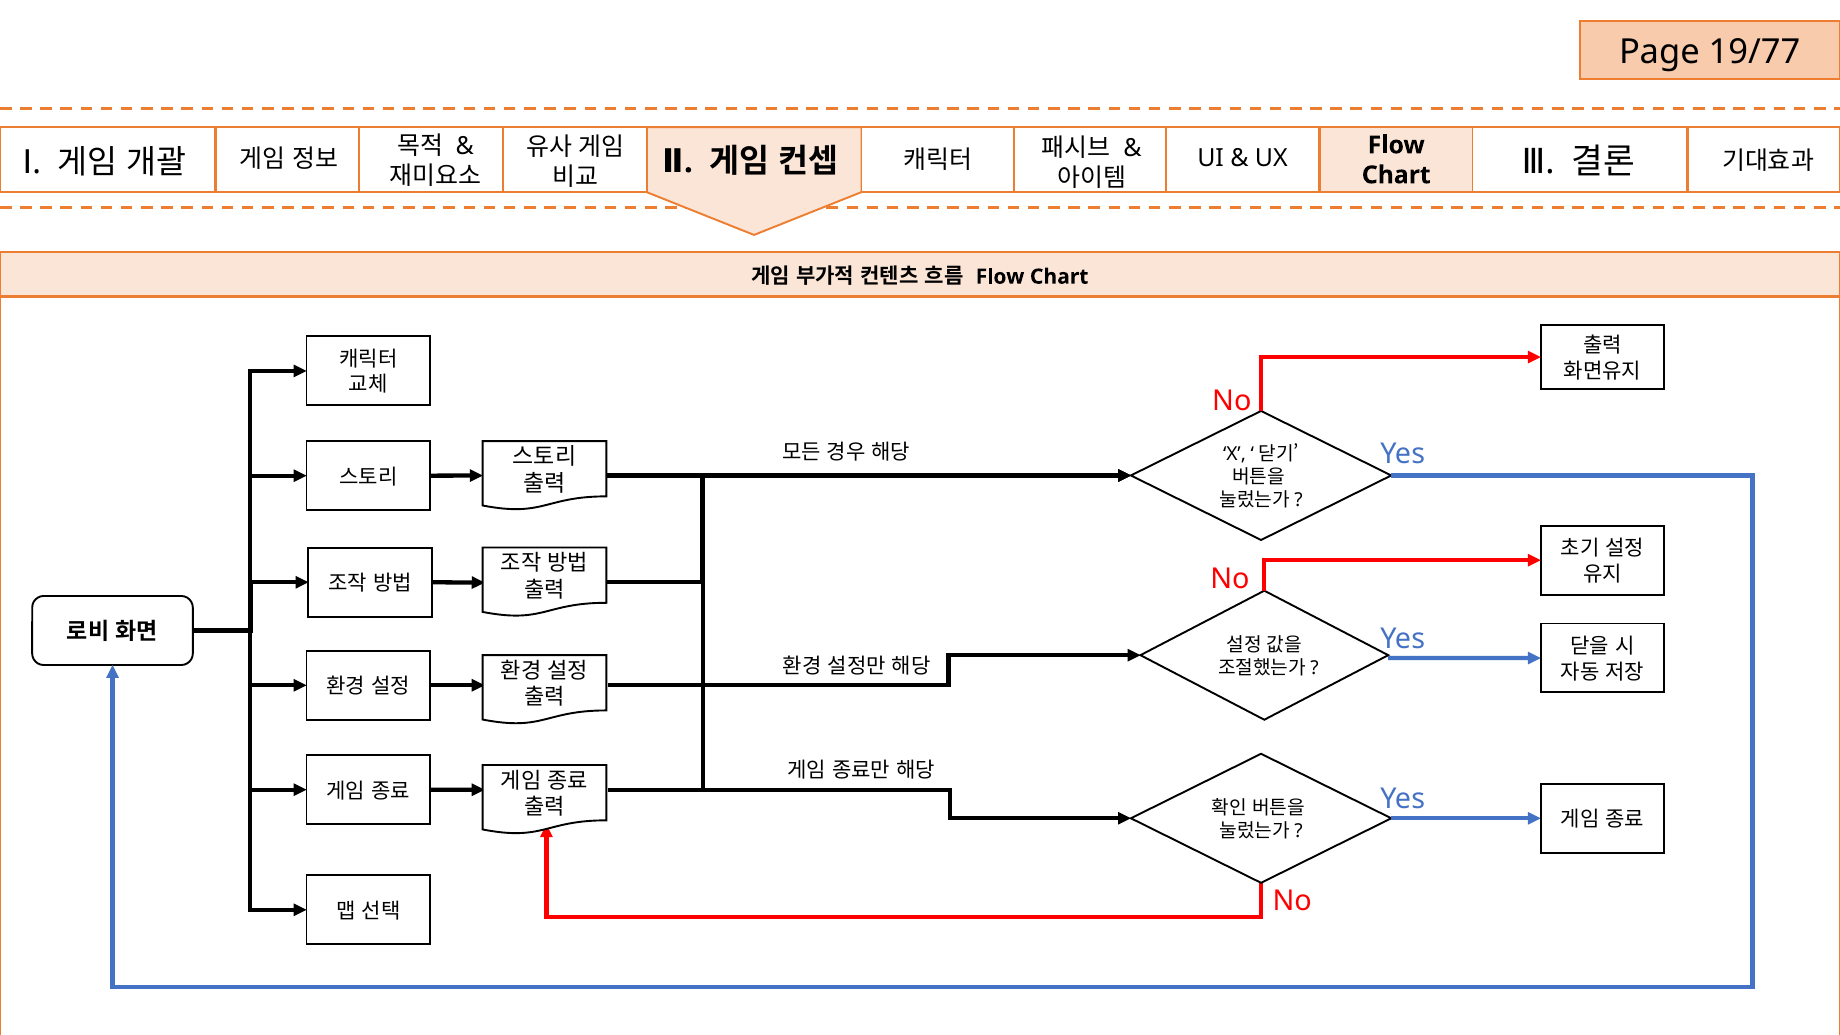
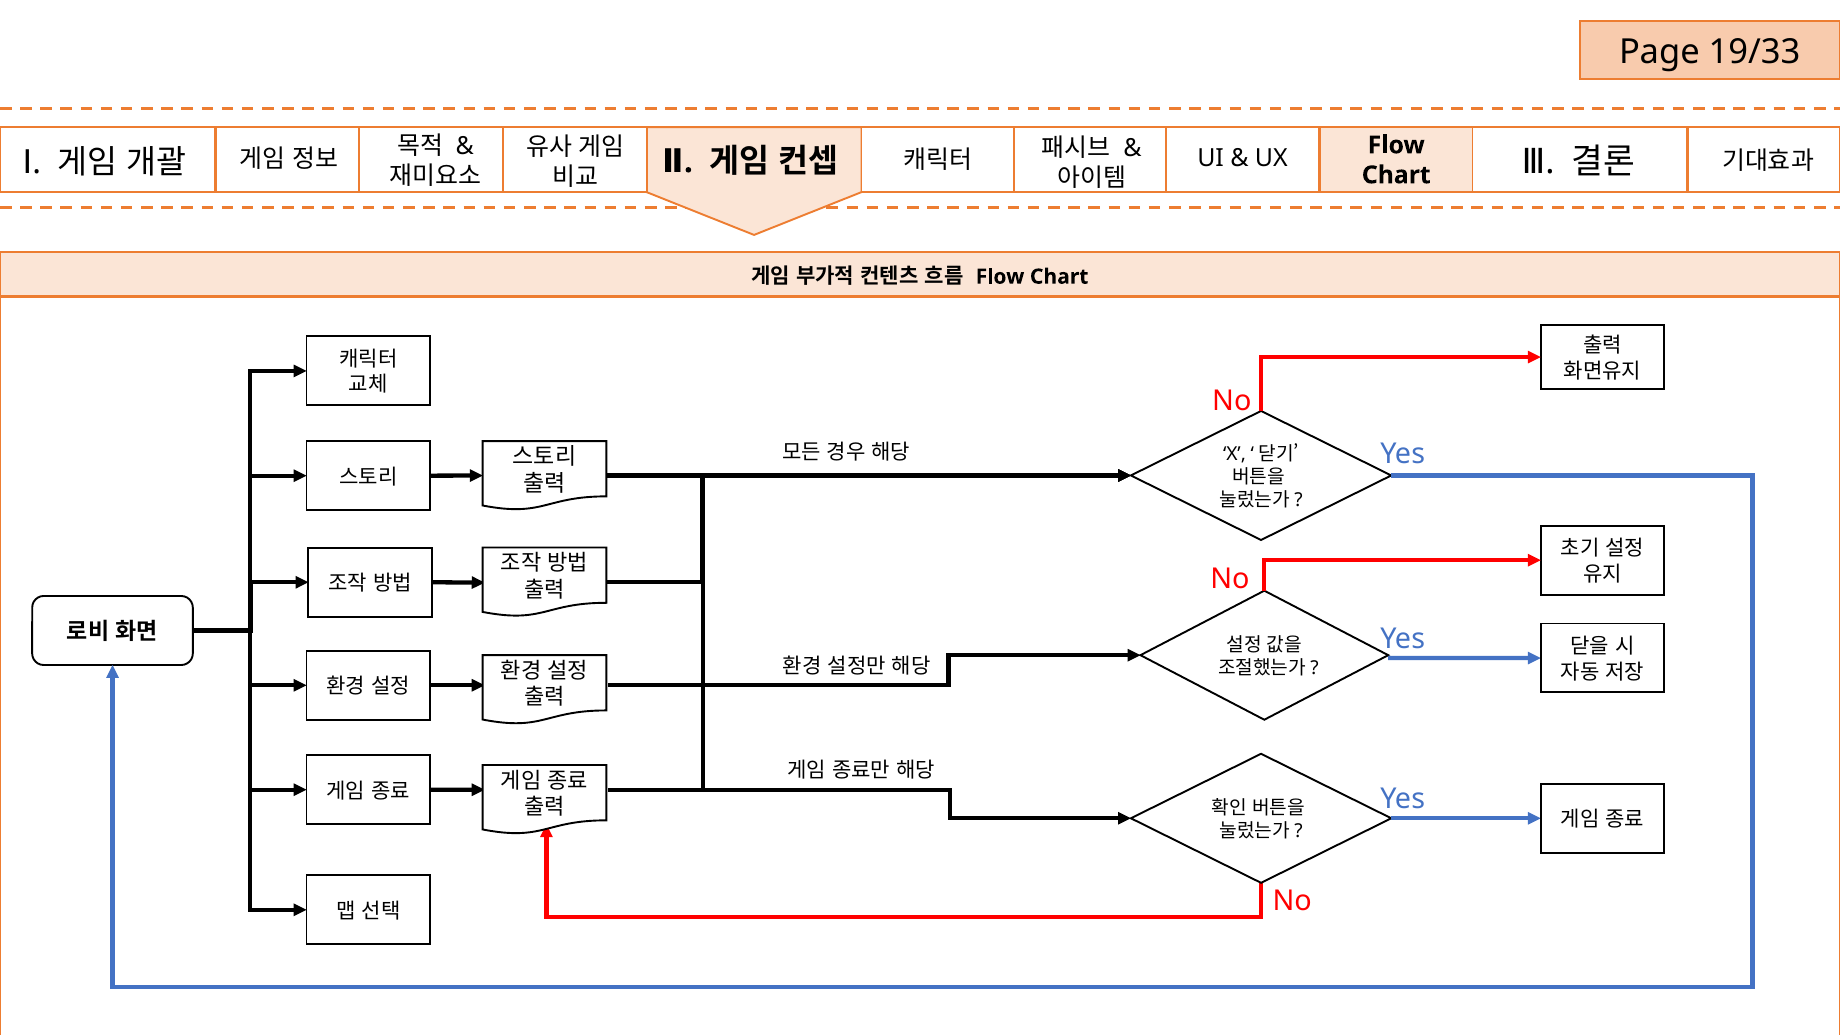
19/77: 19/77 -> 19/33 (1755, 52)
